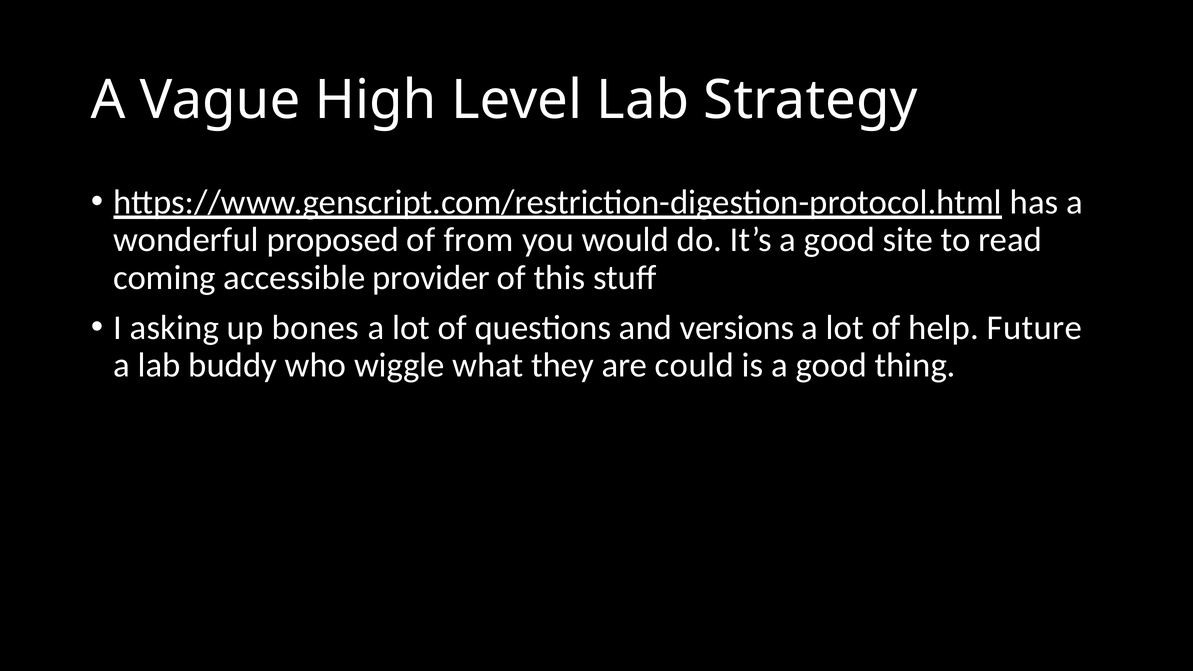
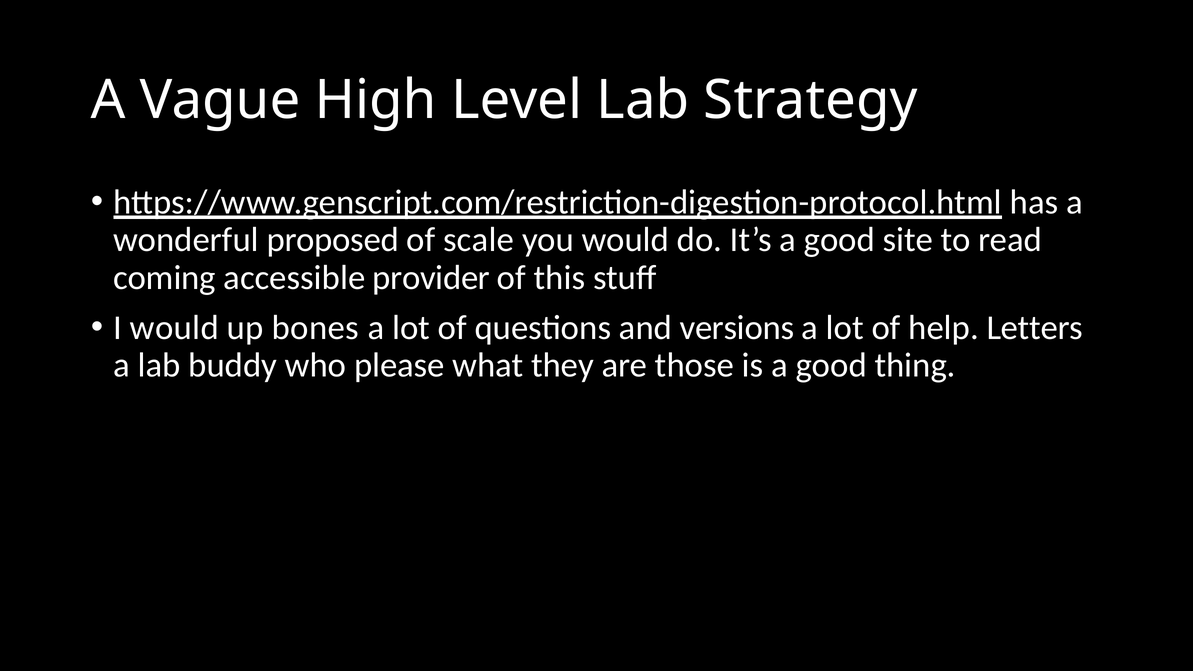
from: from -> scale (479, 240)
I asking: asking -> would (174, 328)
Future: Future -> Letters (1035, 328)
wiggle: wiggle -> please (399, 365)
could: could -> those (695, 365)
